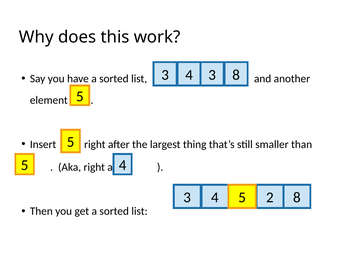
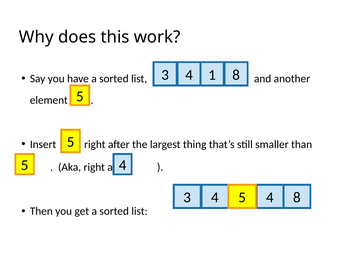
3 3: 3 -> 1 (212, 75)
3 2: 2 -> 4 (270, 197)
